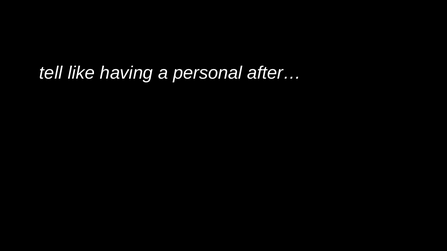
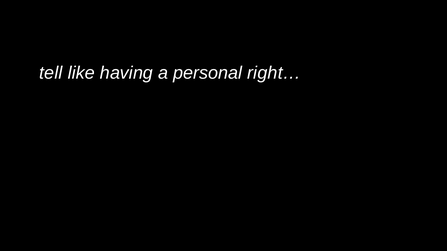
after…: after… -> right… (274, 73)
